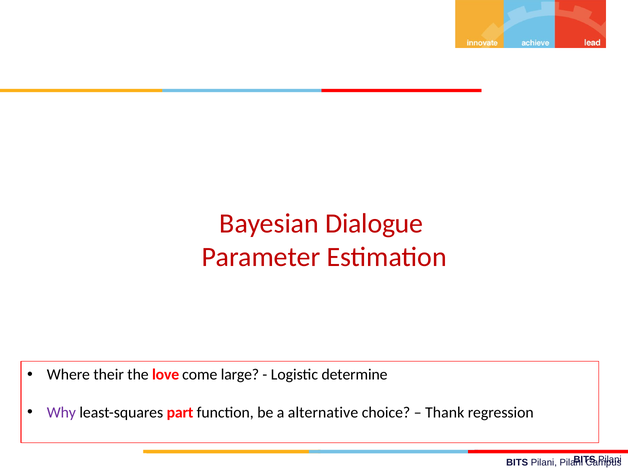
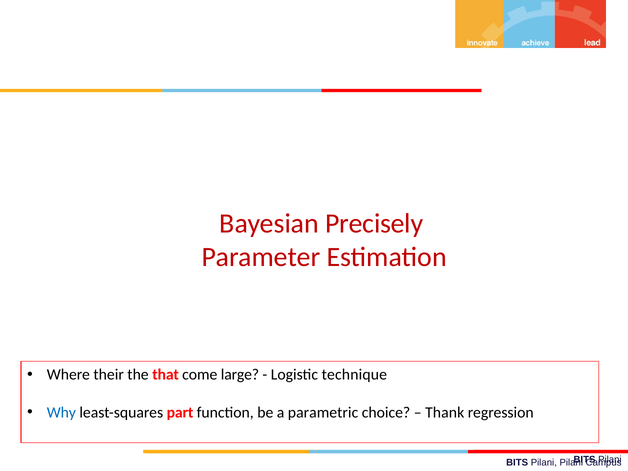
Dialogue: Dialogue -> Precisely (374, 223)
love: love -> that (166, 375)
determine: determine -> technique (354, 375)
Why colour: purple -> blue (61, 412)
alternative: alternative -> parametric (323, 412)
